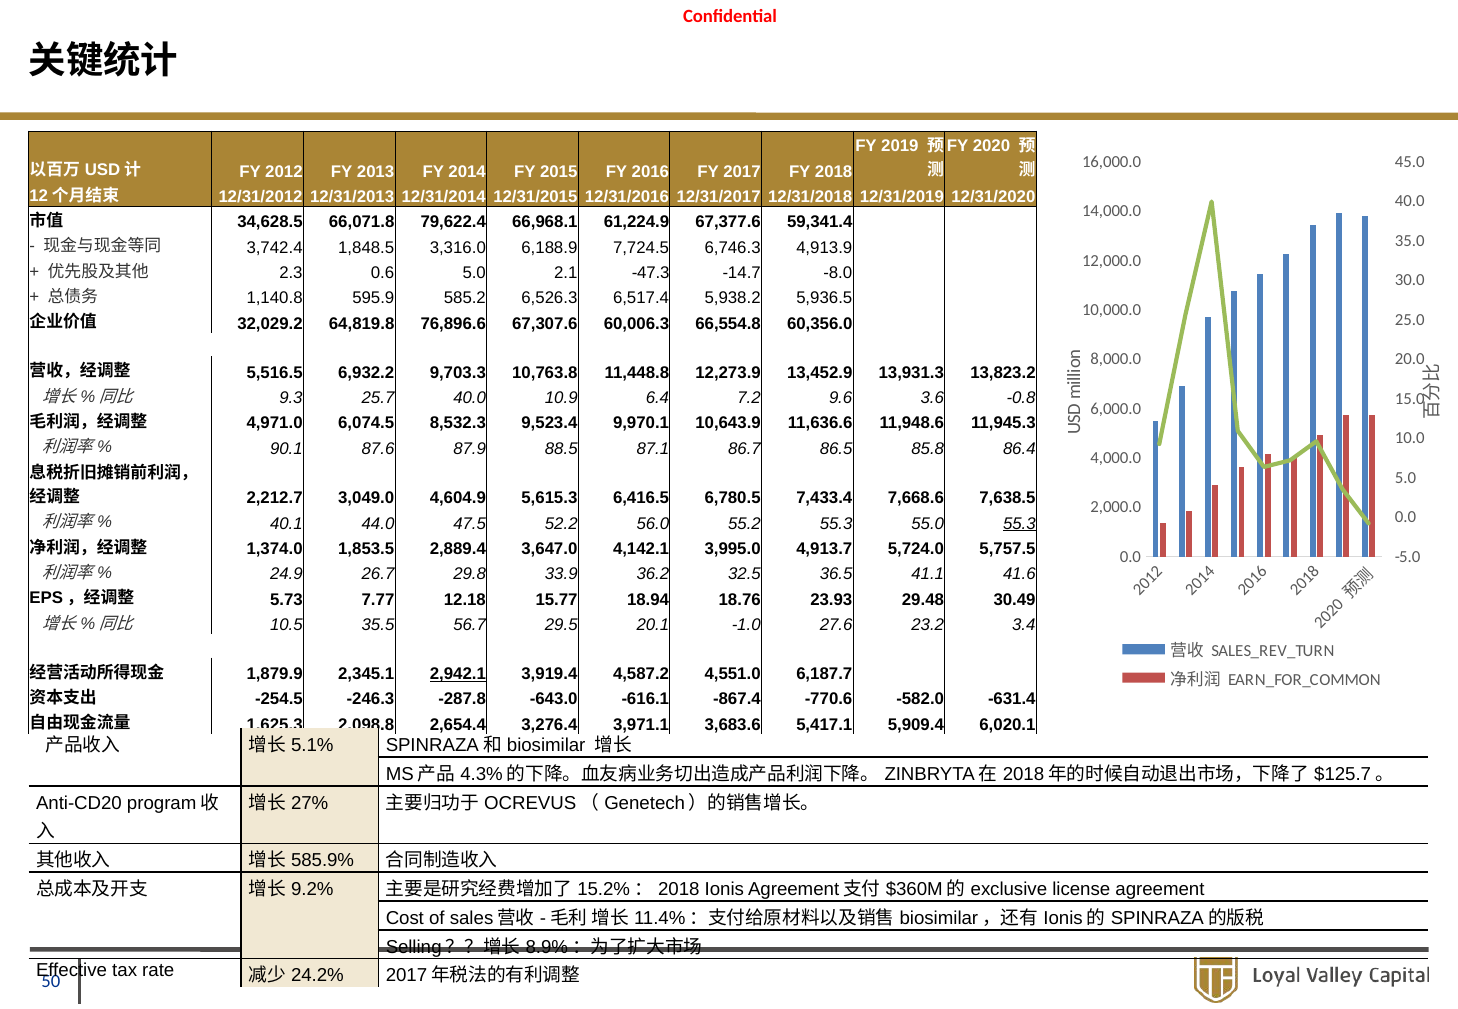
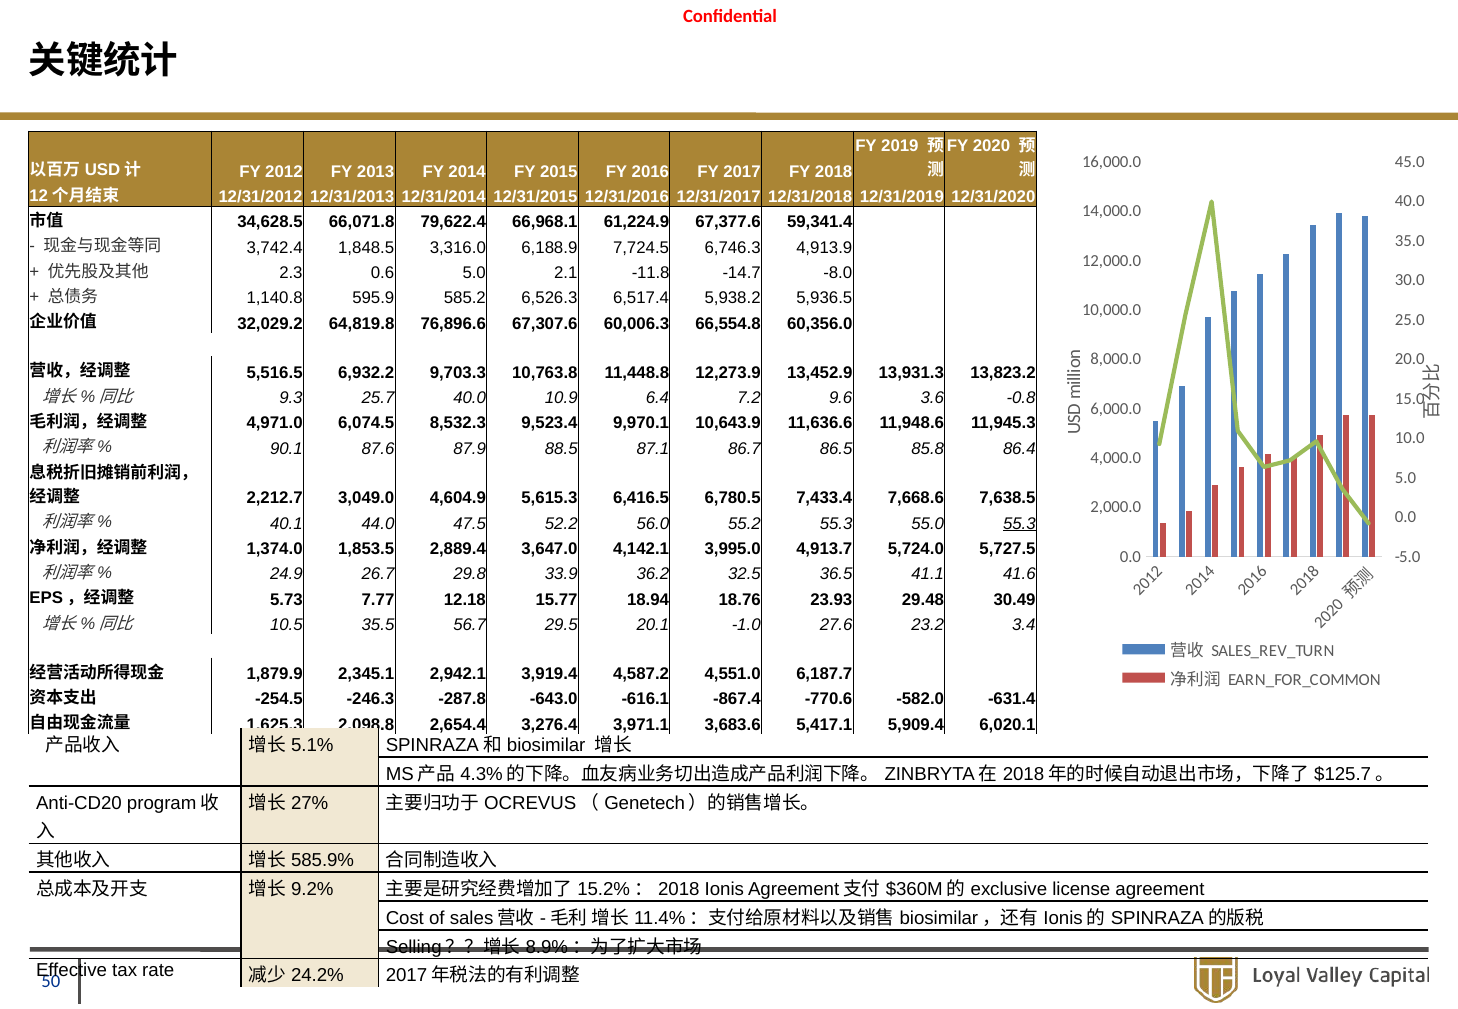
-47.3: -47.3 -> -11.8 (651, 273)
5,757.5: 5,757.5 -> 5,727.5 (1008, 549)
2,942.1 underline: present -> none (458, 674)
